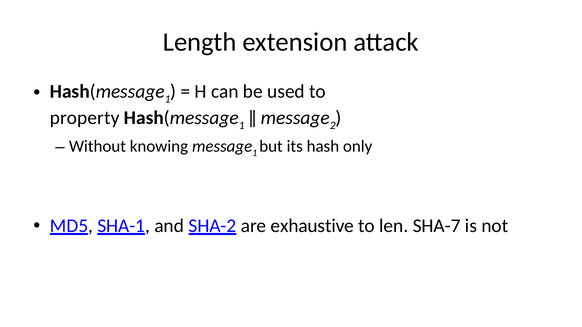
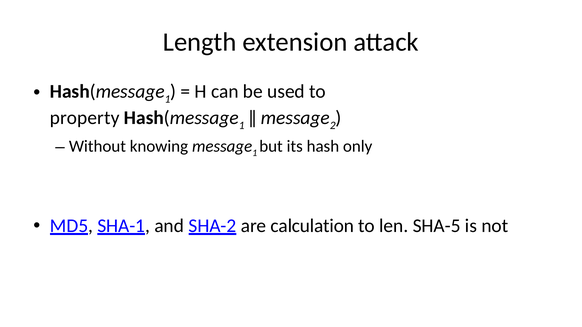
exhaustive: exhaustive -> calculation (312, 226)
SHA-7: SHA-7 -> SHA-5 (437, 226)
